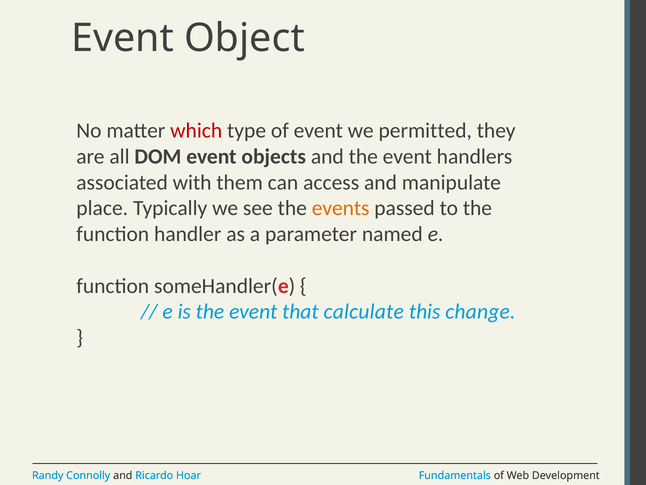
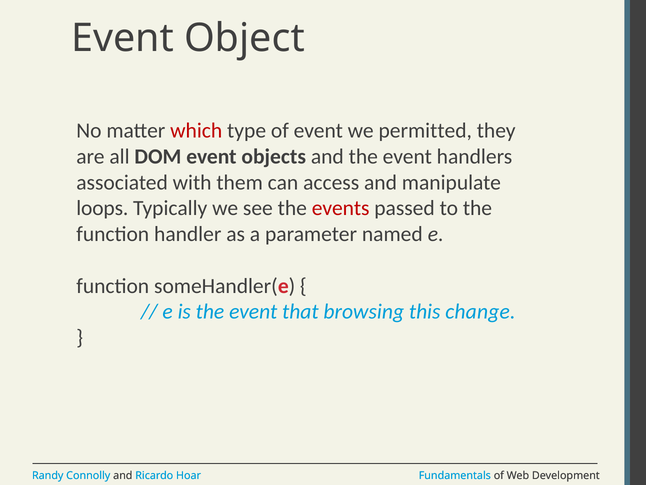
place: place -> loops (102, 208)
events colour: orange -> red (341, 208)
calculate: calculate -> browsing (364, 312)
